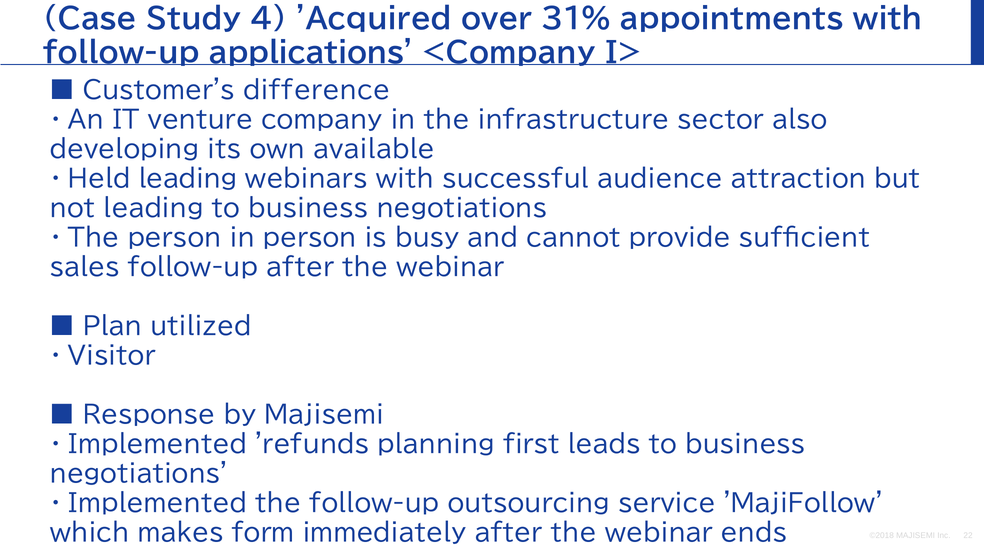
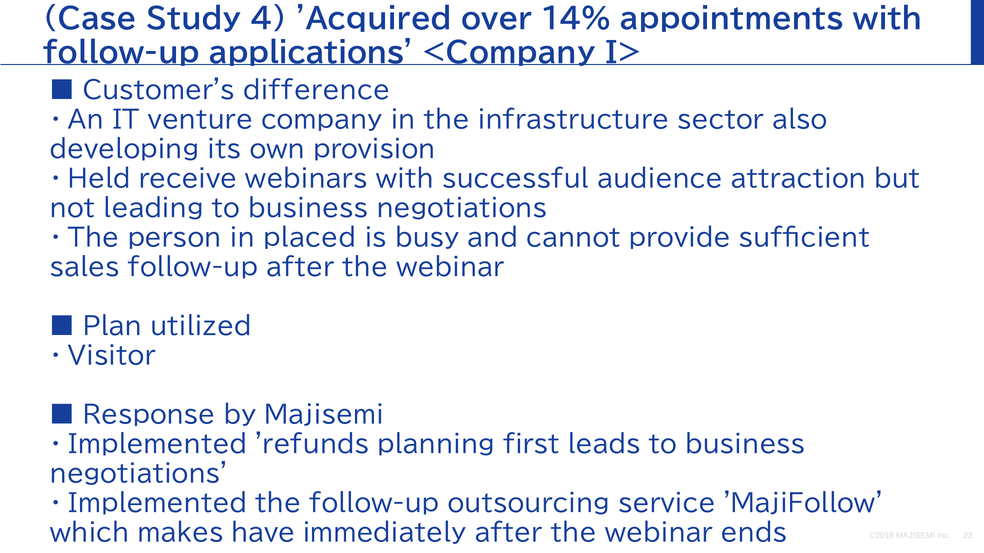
31%: 31% -> 14% (576, 19)
available: available -> provision (374, 150)
leading: leading -> receive (188, 179)
in person: person -> placed (310, 238)
form: form -> have (263, 534)
